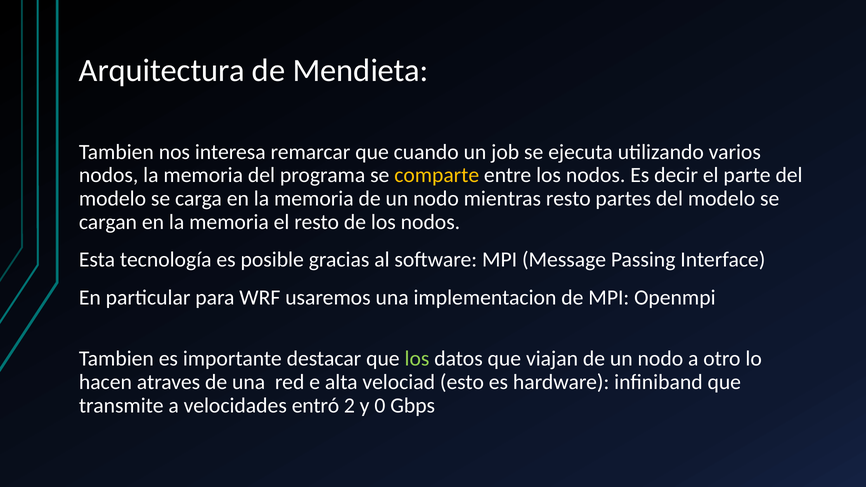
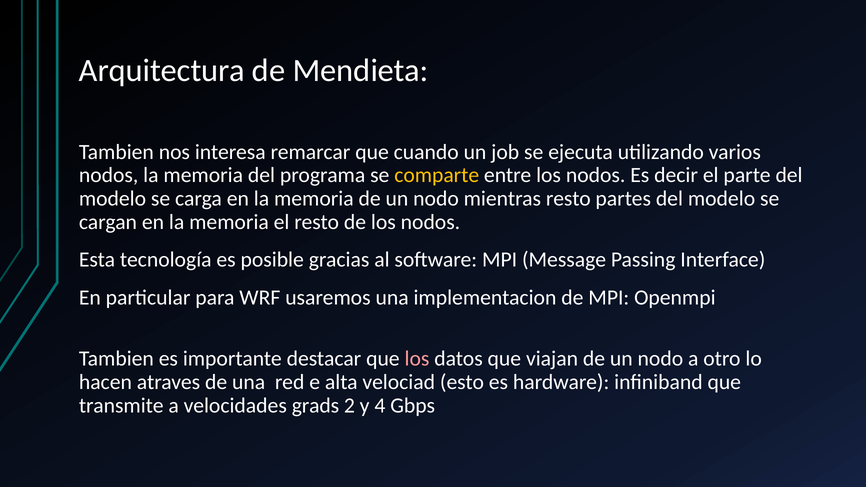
los colour: light green -> pink (417, 359)
entró: entró -> grads (315, 406)
0: 0 -> 4 (380, 406)
